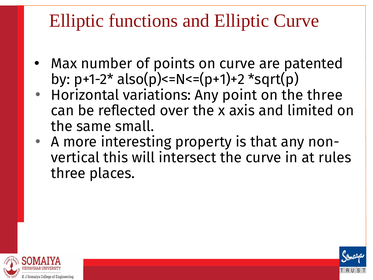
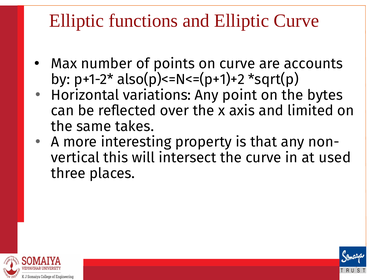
patented: patented -> accounts (313, 64)
the three: three -> bytes (325, 95)
small: small -> takes (135, 126)
rules: rules -> used (335, 157)
